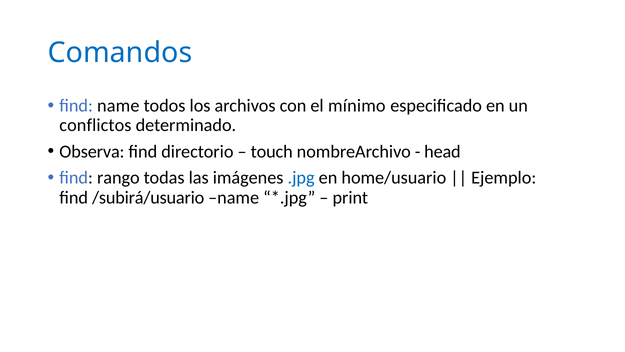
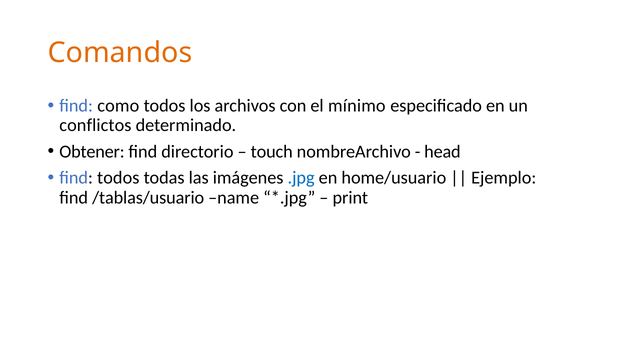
Comandos colour: blue -> orange (120, 53)
find name: name -> como (118, 106)
Observa: Observa -> Obtener (92, 151)
find rango: rango -> todos (118, 178)
/subirá/usuario: /subirá/usuario -> /tablas/usuario (148, 197)
